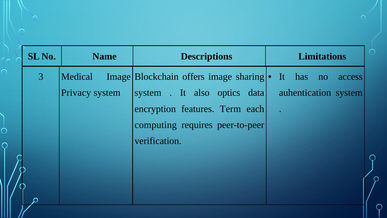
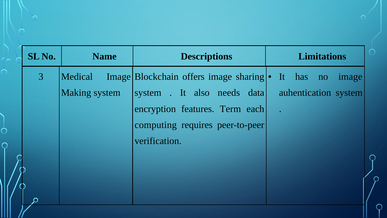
no access: access -> image (350, 77)
Privacy: Privacy -> Making (76, 93)
optics: optics -> needs (229, 93)
